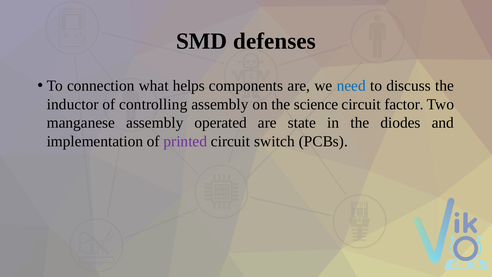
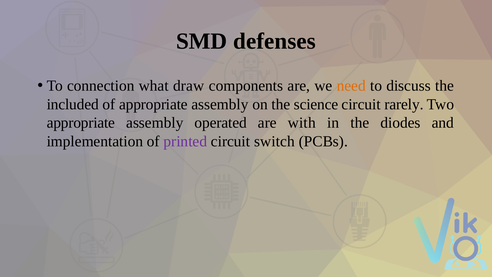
helps: helps -> draw (189, 86)
need colour: blue -> orange (351, 86)
inductor: inductor -> included (73, 104)
of controlling: controlling -> appropriate (153, 104)
factor: factor -> rarely (404, 104)
manganese: manganese -> appropriate (81, 123)
state: state -> with (302, 123)
